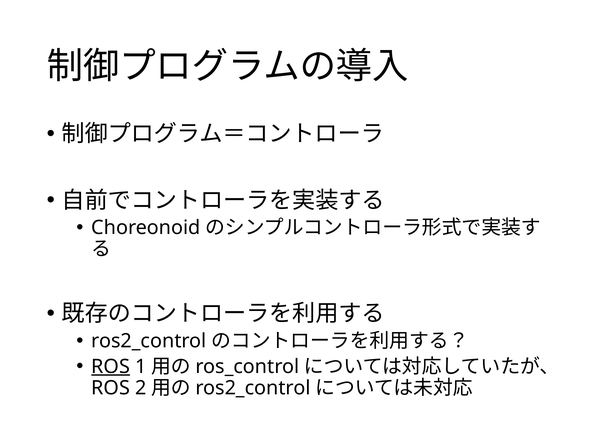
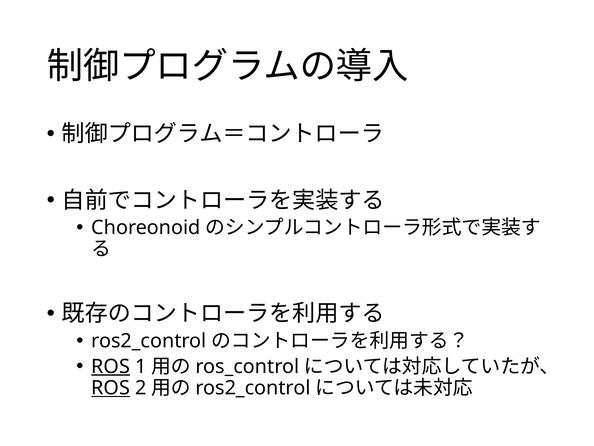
ROS underline: none -> present (111, 387)
